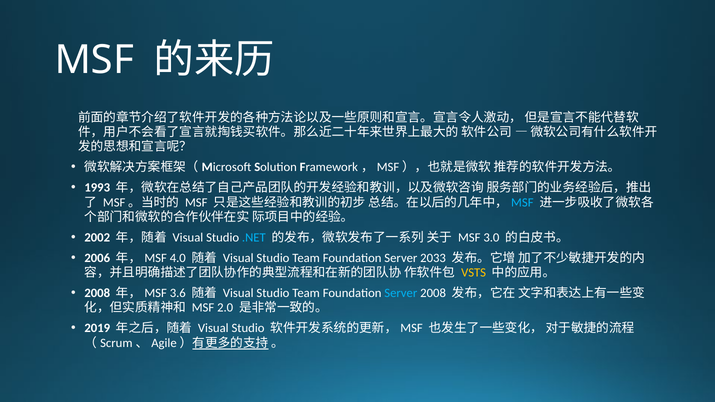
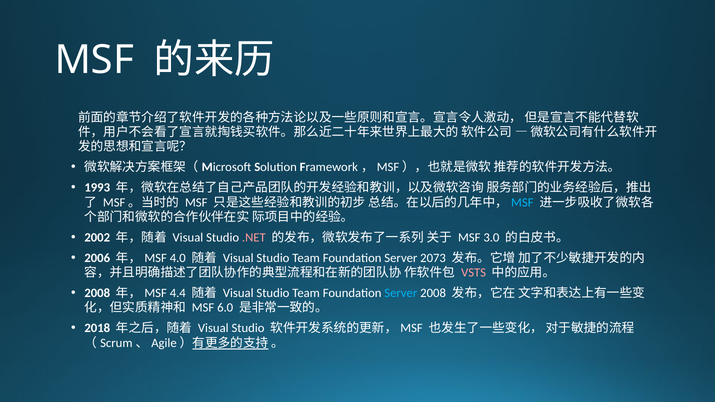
.NET colour: light blue -> pink (254, 238)
2033: 2033 -> 2073 (433, 258)
VSTS colour: yellow -> pink (474, 273)
3.6: 3.6 -> 4.4 (178, 293)
2.0: 2.0 -> 6.0 (225, 308)
2019: 2019 -> 2018 (97, 328)
